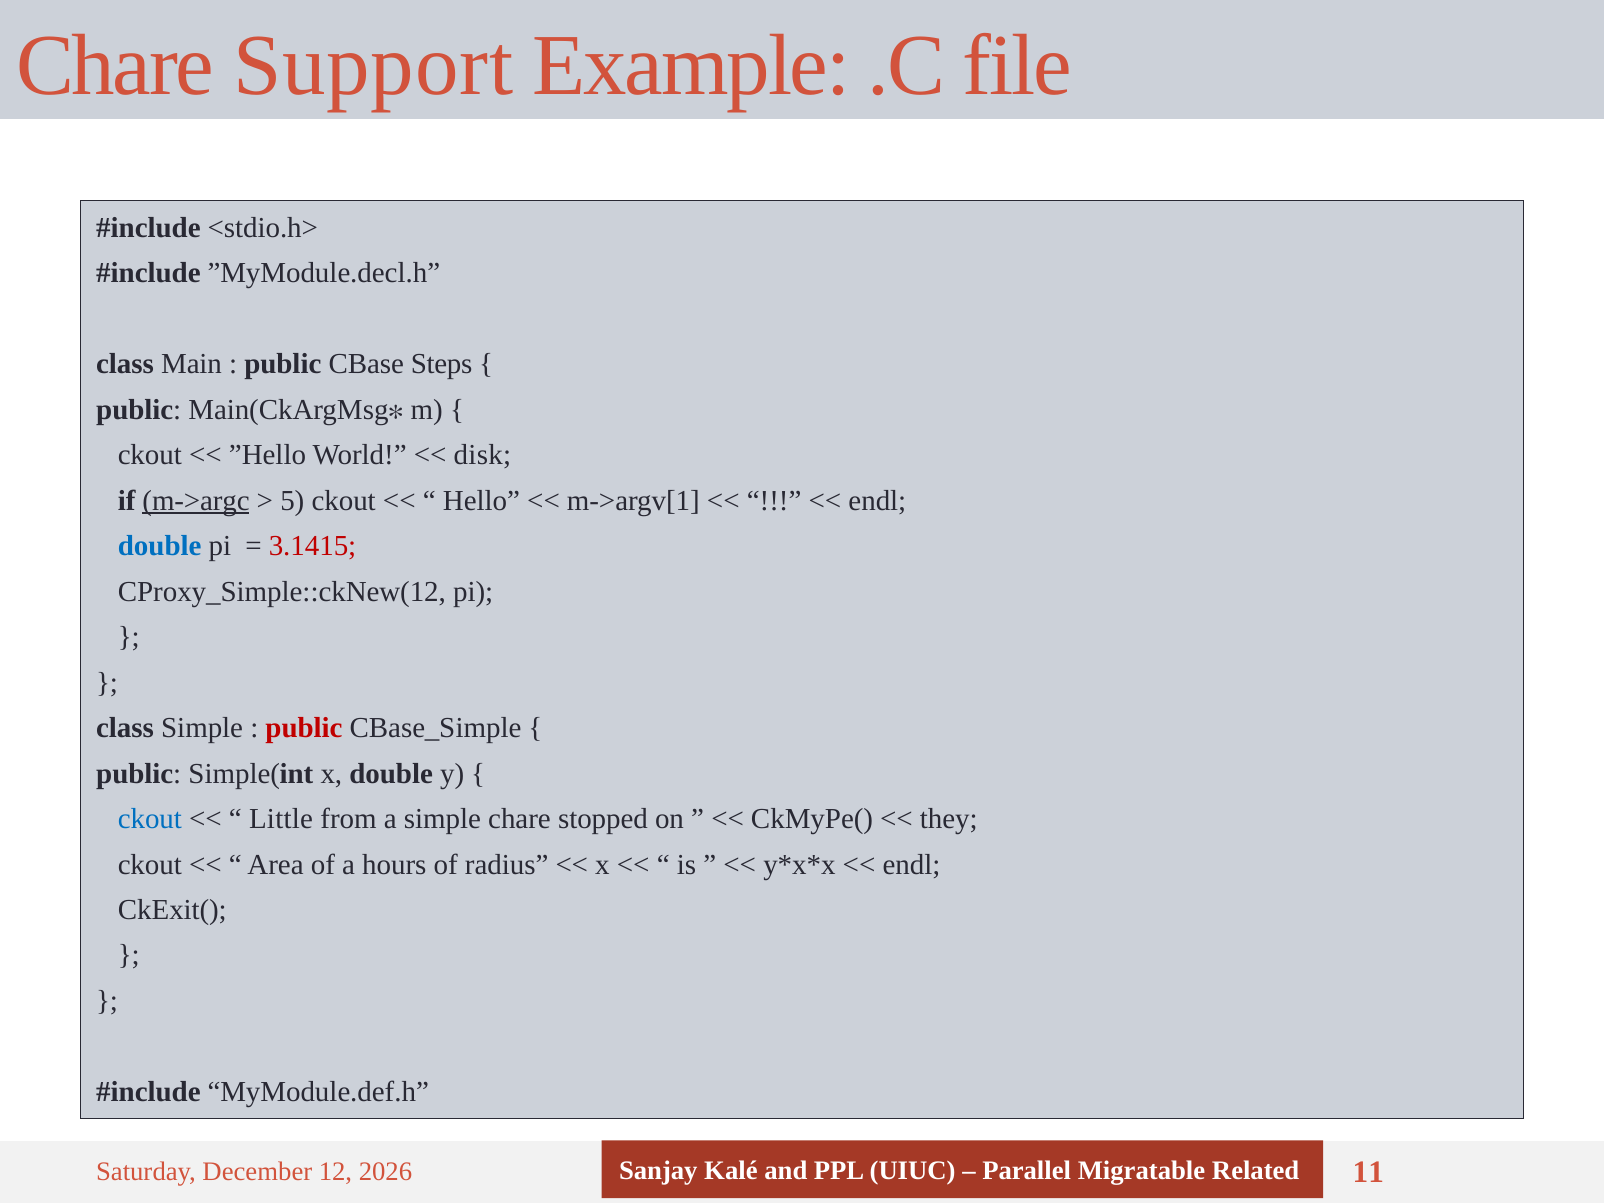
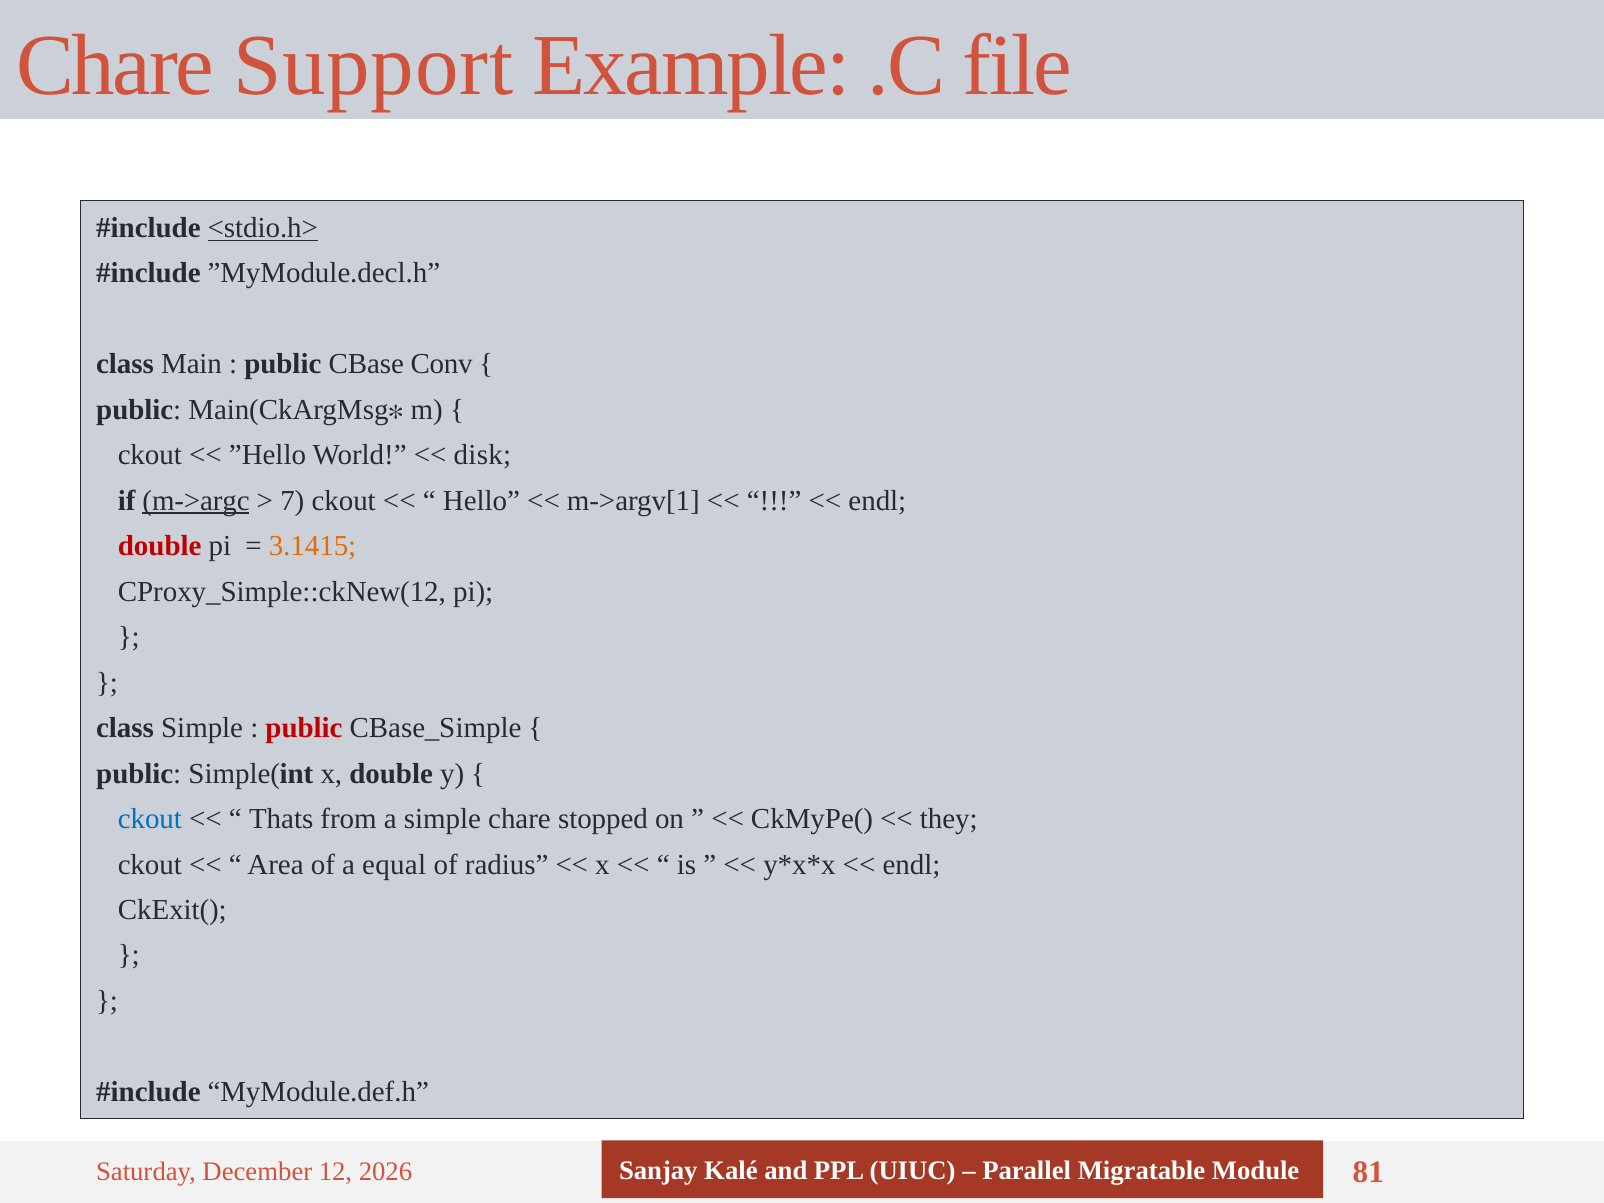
<stdio.h> underline: none -> present (263, 228)
Steps: Steps -> Conv (442, 364)
5: 5 -> 7 (292, 501)
double colour: blue -> red (160, 546)
3.1415 colour: red -> orange (313, 546)
Little: Little -> Thats (281, 819)
hours: hours -> equal (394, 864)
Related: Related -> Module (1256, 1171)
11: 11 -> 81 (1368, 1172)
